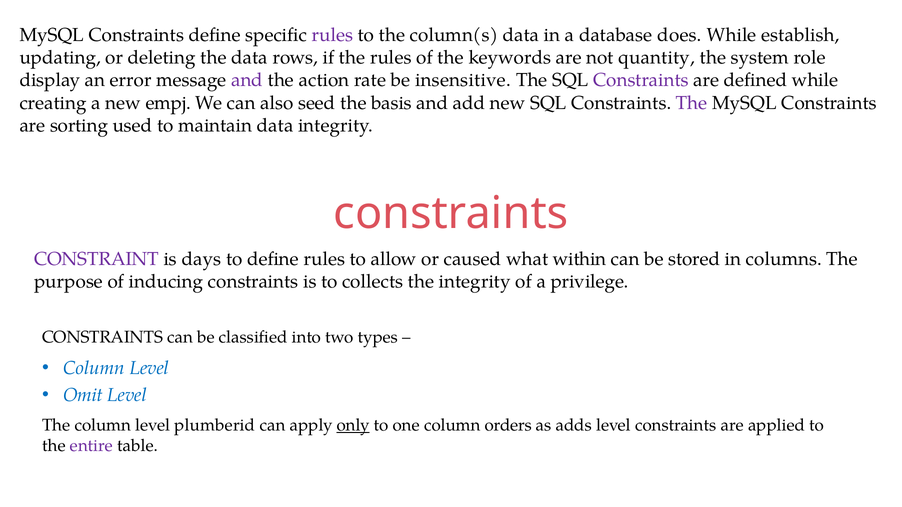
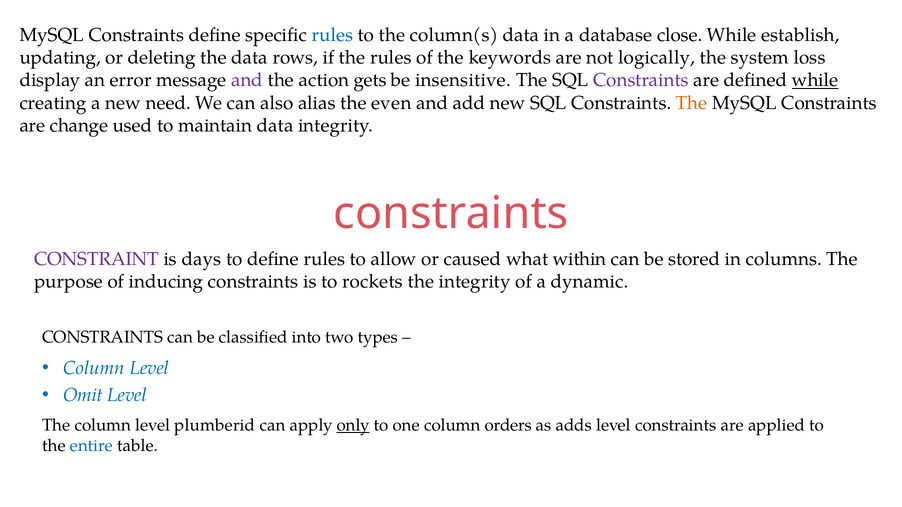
rules colour: purple -> blue (333, 35)
does: does -> close (680, 35)
quantity: quantity -> logically (657, 58)
role: role -> loss (810, 58)
rate: rate -> gets (370, 80)
while underline: none -> present (815, 80)
empj: empj -> need (168, 103)
seed: seed -> alias (317, 103)
basis: basis -> even (391, 103)
The colour: purple -> orange (692, 103)
sorting: sorting -> change (79, 125)
collects: collects -> rockets (373, 282)
privilege: privilege -> dynamic (590, 282)
entire colour: purple -> blue (92, 446)
